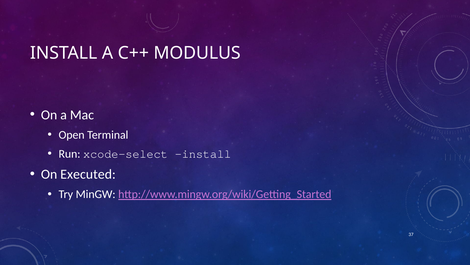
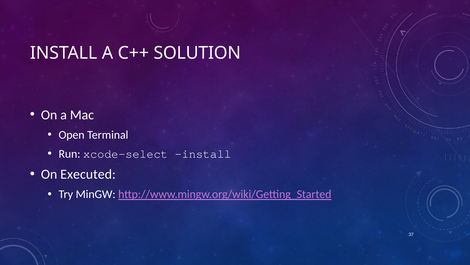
MODULUS: MODULUS -> SOLUTION (197, 53)
